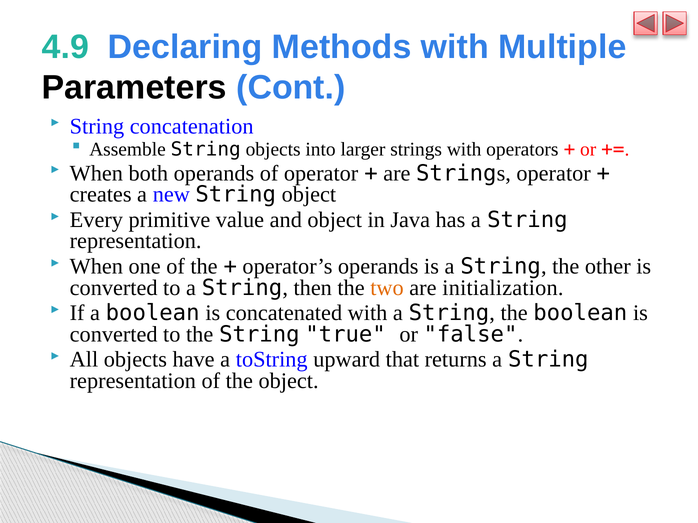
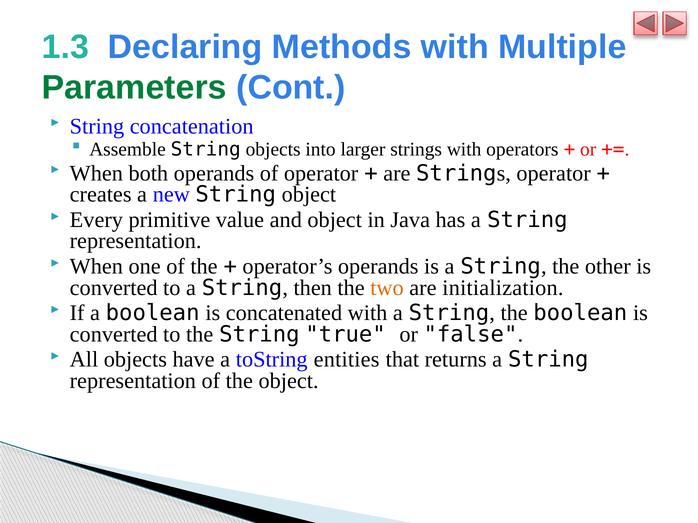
4.9: 4.9 -> 1.3 (65, 47)
Parameters colour: black -> green (134, 88)
upward: upward -> entities (347, 360)
